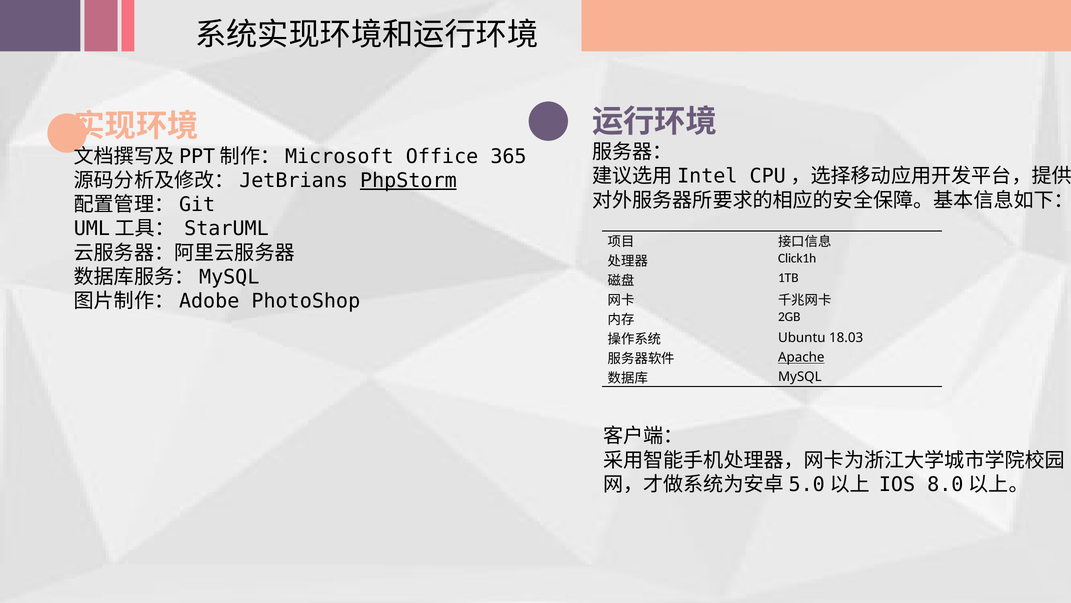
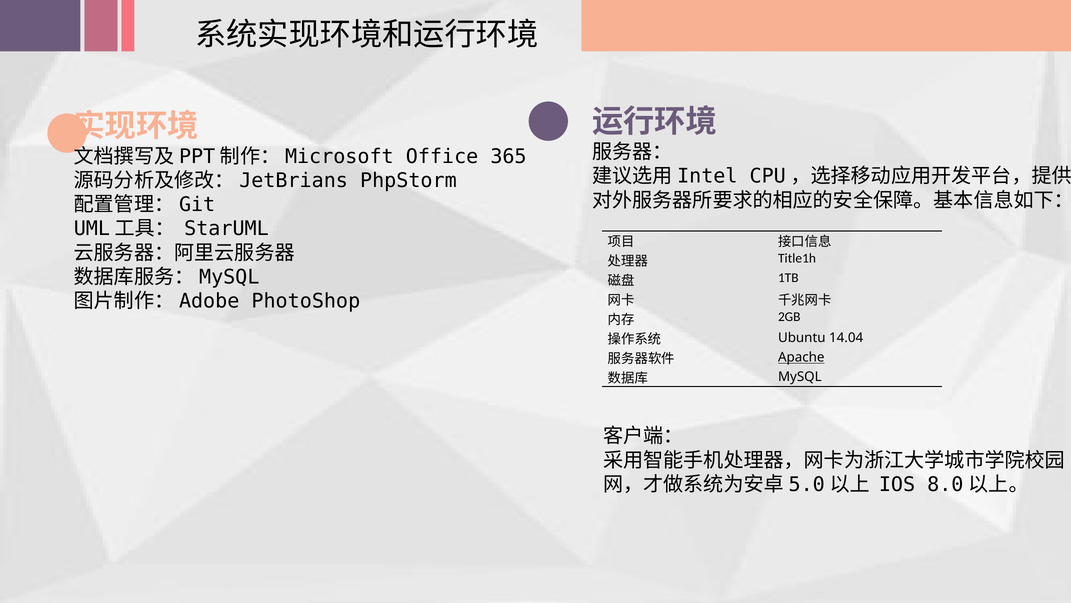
PhpStorm underline: present -> none (408, 180)
Click1h: Click1h -> Title1h (797, 258)
18.03: 18.03 -> 14.04 (846, 338)
